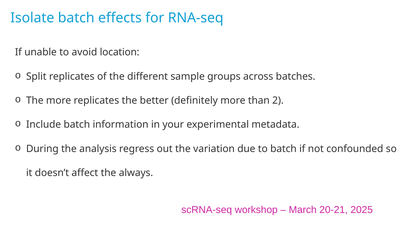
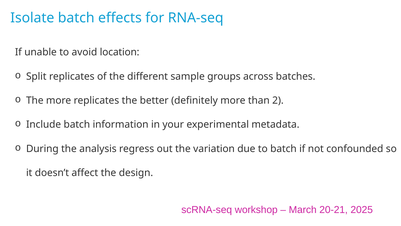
always: always -> design (136, 173)
